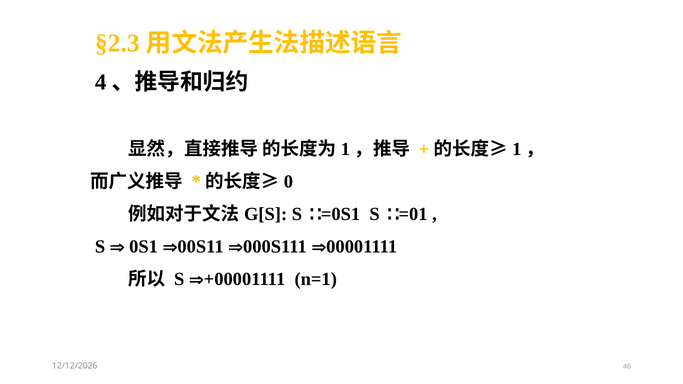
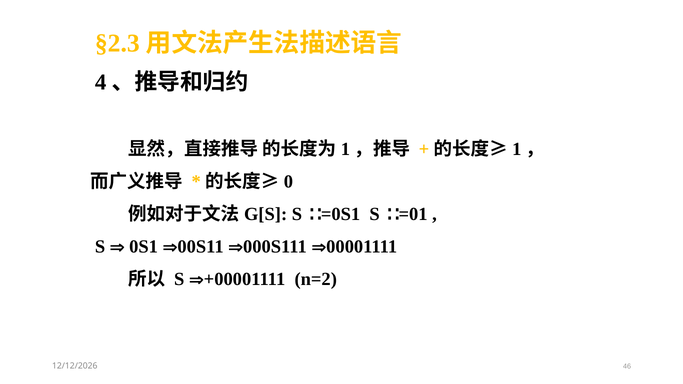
n=1: n=1 -> n=2 (316, 279)
